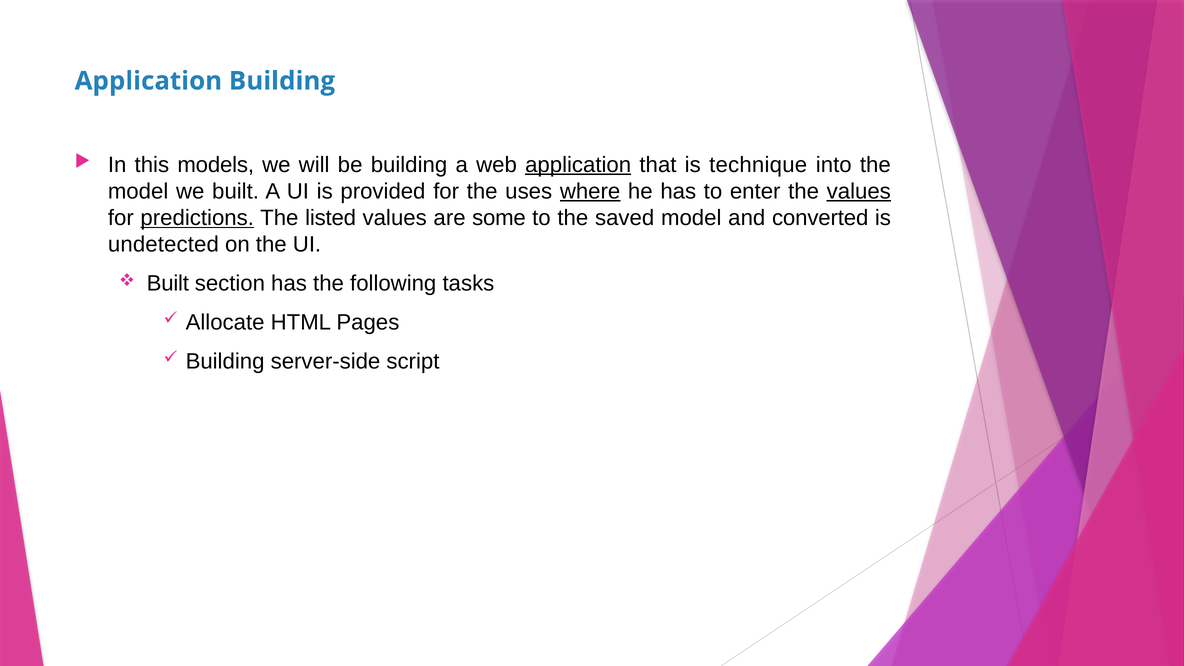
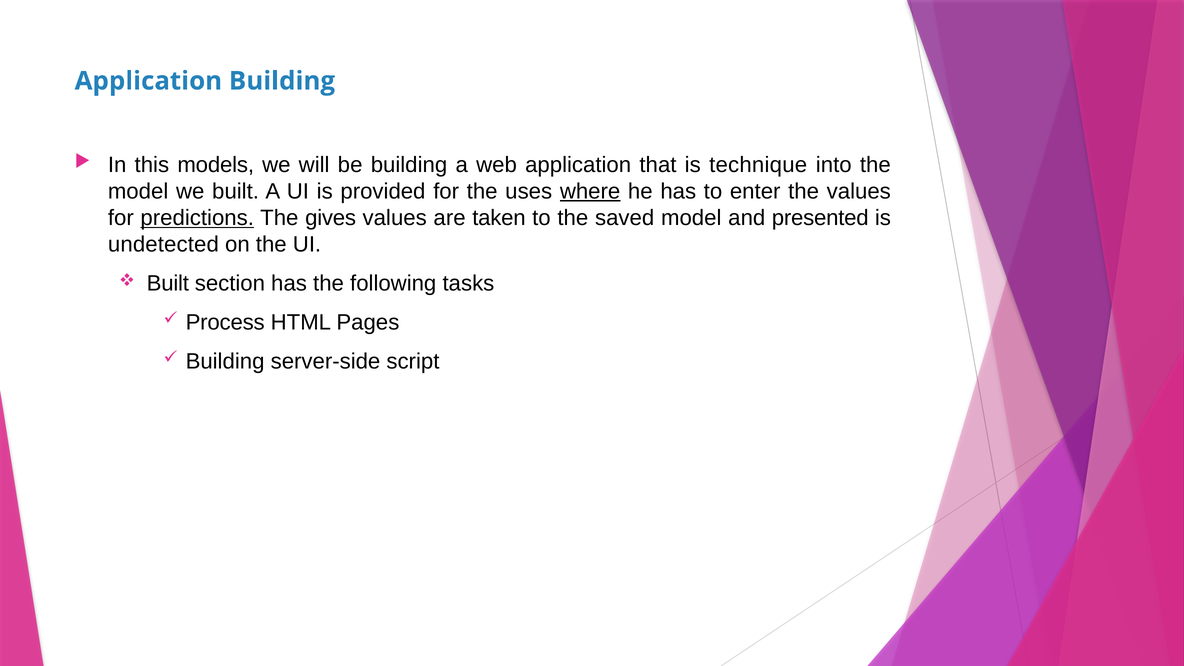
application underline: present -> none (578, 165)
values underline: present -> none (859, 191)
listed: listed -> gives (331, 218)
some: some -> taken (499, 218)
converted: converted -> presented (820, 218)
Allocate: Allocate -> Process (225, 323)
